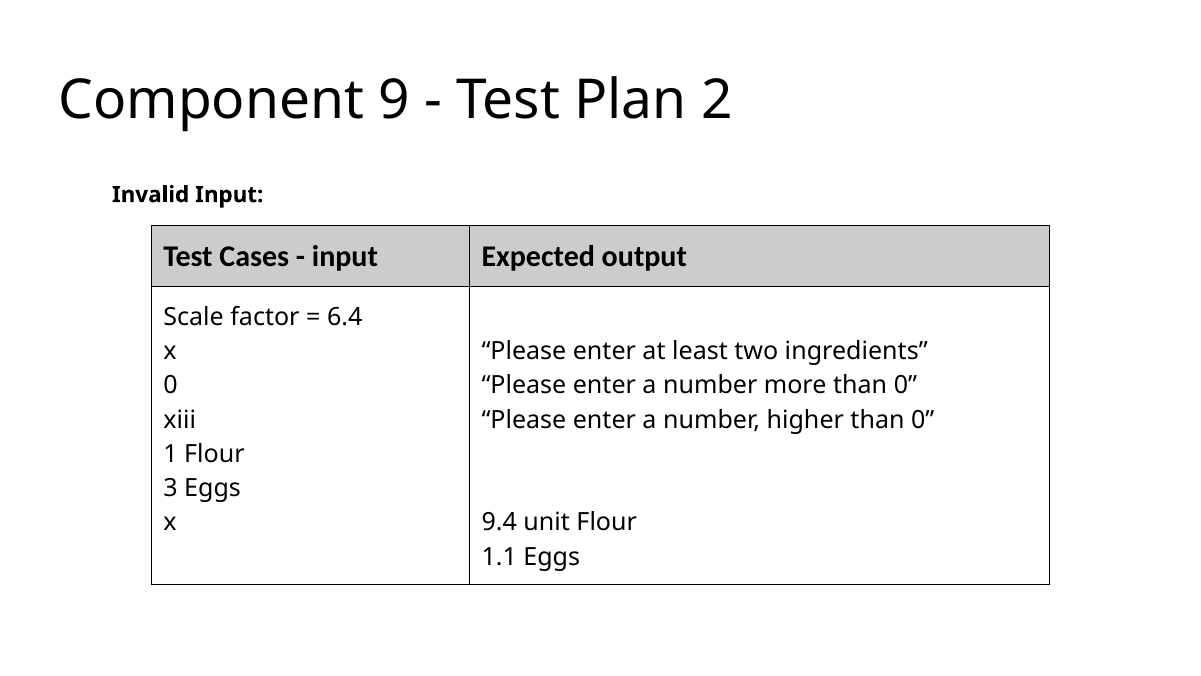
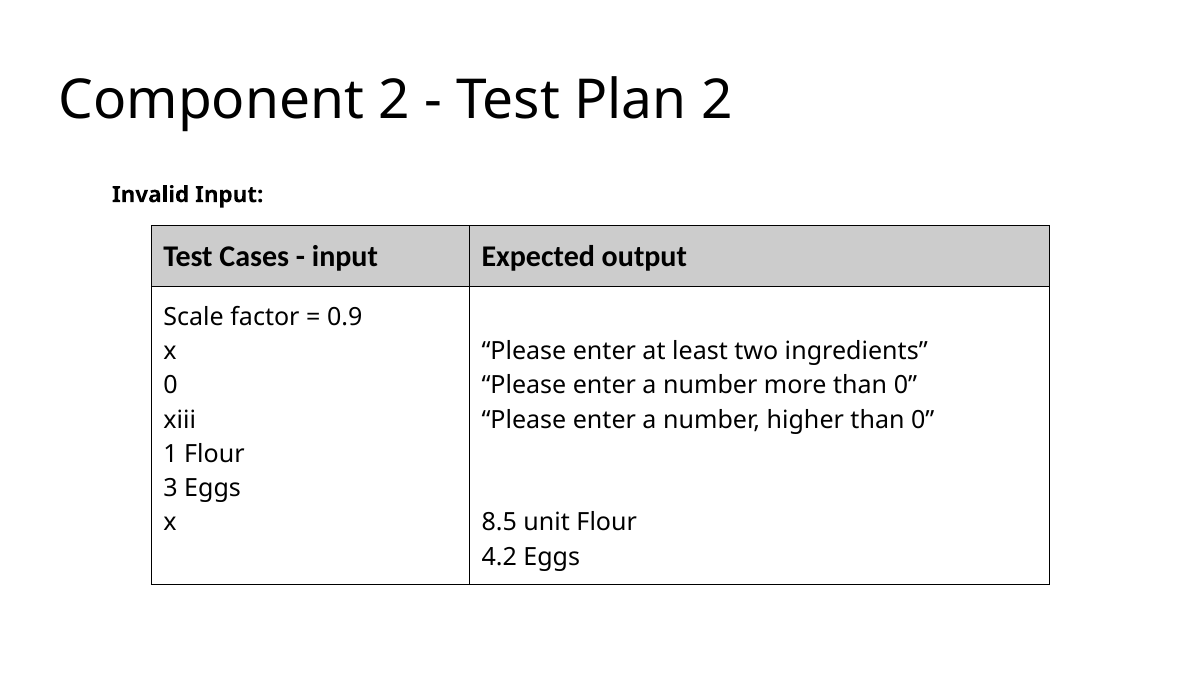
Component 9: 9 -> 2 (394, 100)
6.4: 6.4 -> 0.9 (345, 317)
9.4: 9.4 -> 8.5 (499, 522)
1.1: 1.1 -> 4.2 (499, 556)
